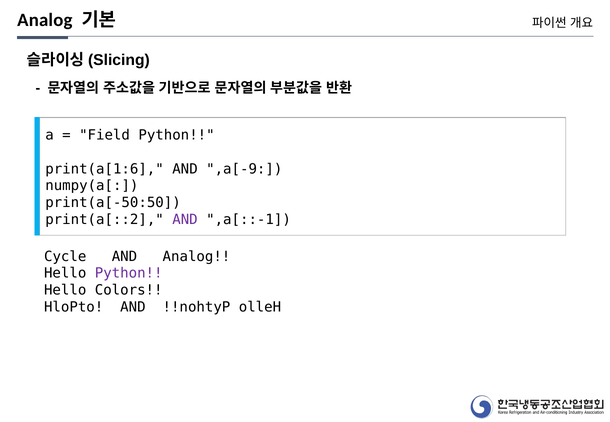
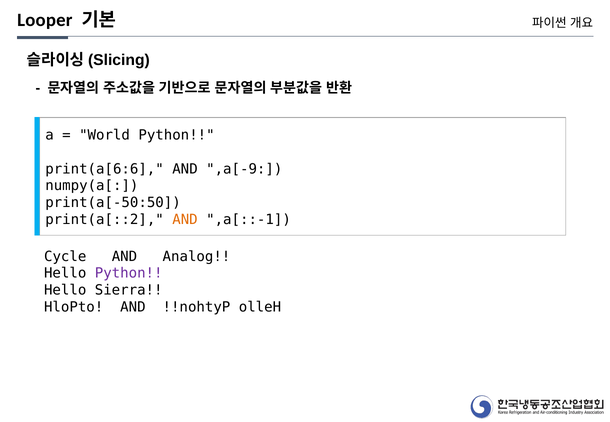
Analog: Analog -> Looper (45, 20)
Field: Field -> World (105, 135)
print(a[1:6: print(a[1:6 -> print(a[6:6 (105, 169)
AND colour: purple -> orange (185, 220)
Colors: Colors -> Sierra (129, 290)
